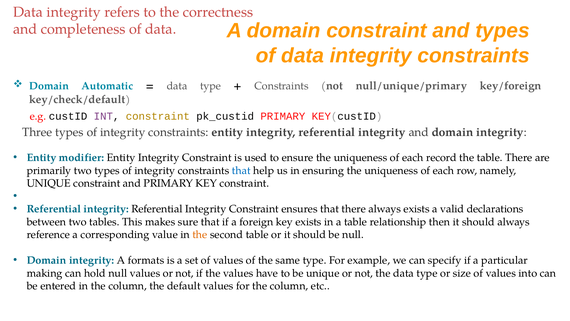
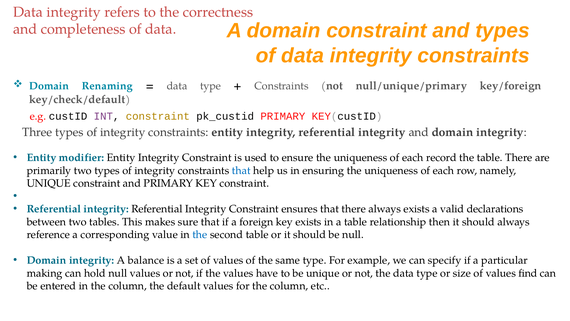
Automatic: Automatic -> Renaming (107, 86)
the colour: orange -> blue (200, 234)
formats: formats -> balance (146, 260)
into: into -> find (528, 273)
